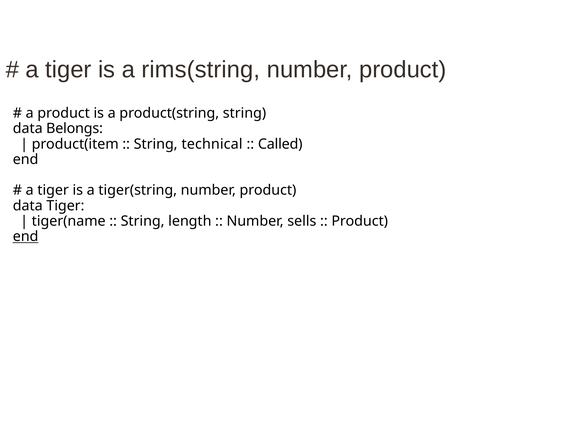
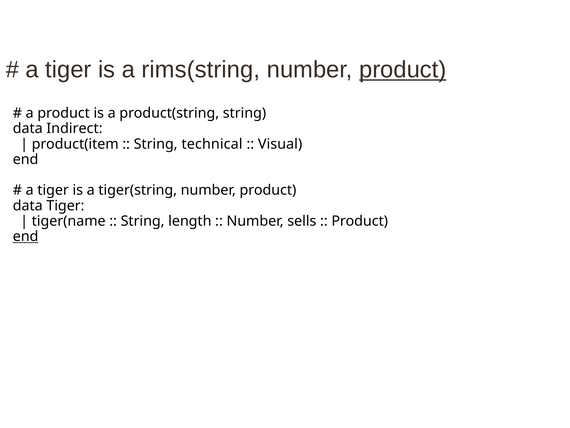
product underline: none -> present (403, 70)
Belongs: Belongs -> Indirect (74, 128)
Called: Called -> Visual (280, 144)
